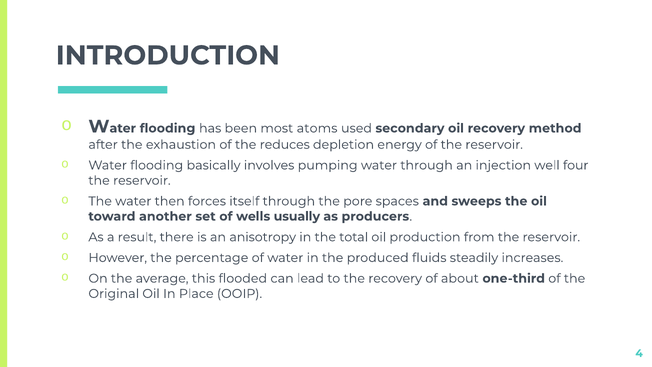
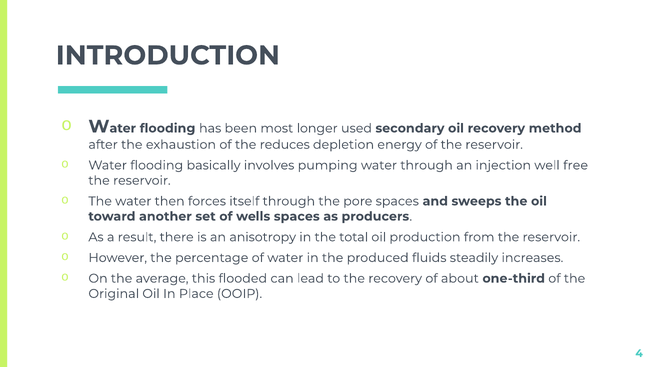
atoms: atoms -> longer (317, 128)
four: four -> free (576, 165)
wells usually: usually -> spaces (297, 216)
